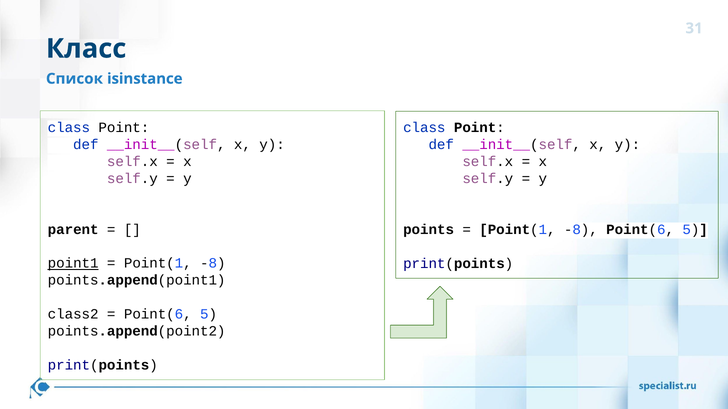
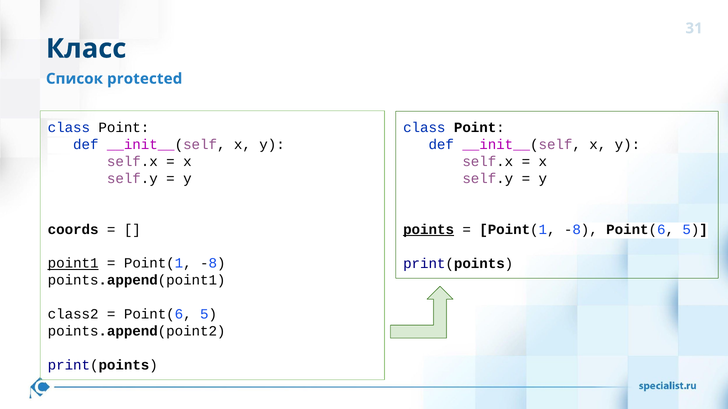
isinstance: isinstance -> protected (145, 79)
parent: parent -> coords (73, 230)
points underline: none -> present (429, 230)
